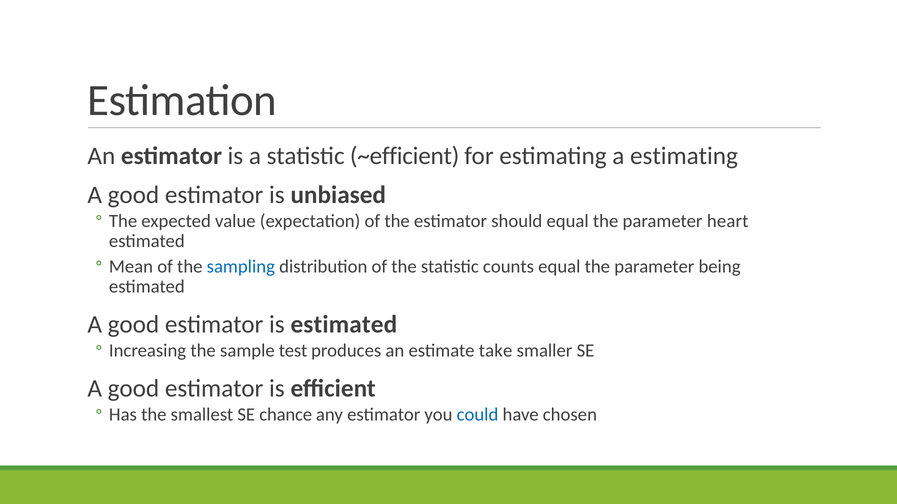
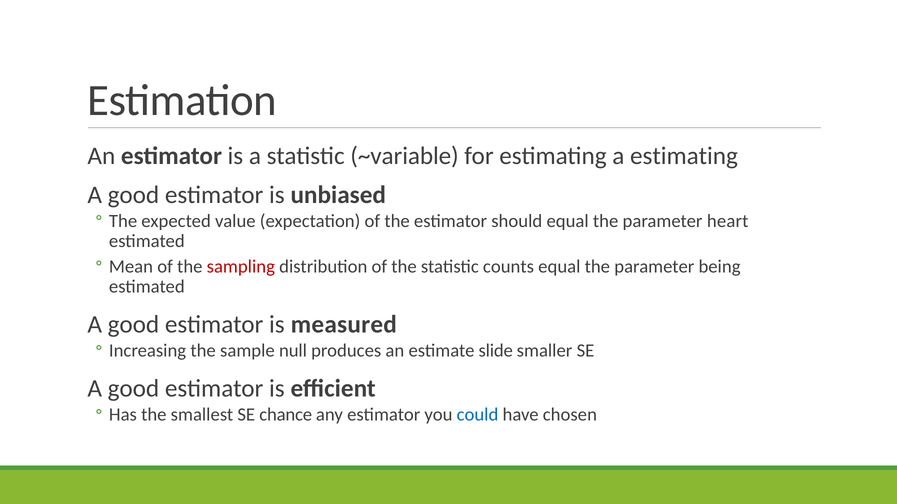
~efficient: ~efficient -> ~variable (405, 156)
sampling colour: blue -> red (241, 267)
is estimated: estimated -> measured (344, 325)
test: test -> null (293, 351)
take: take -> slide (496, 351)
